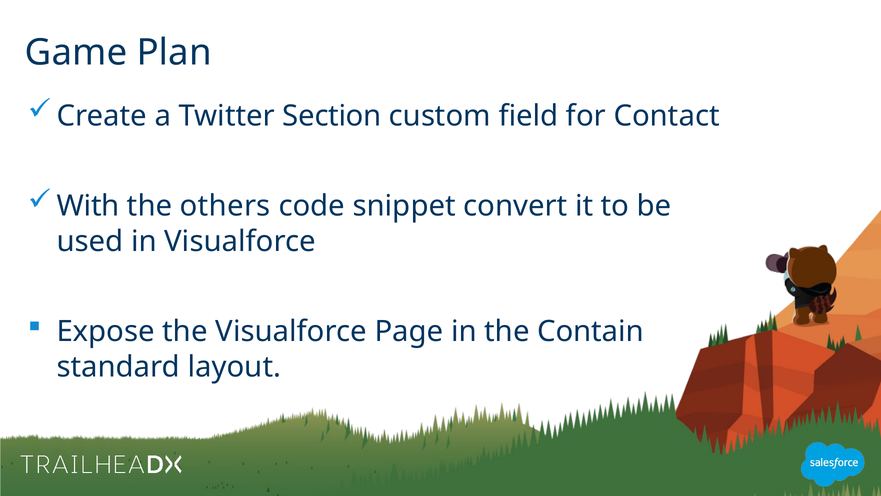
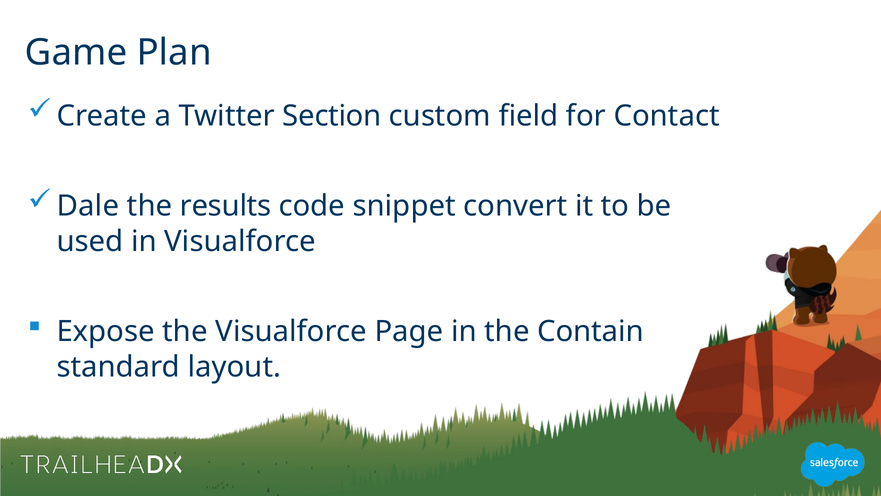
With: With -> Dale (88, 206)
others: others -> results (225, 206)
